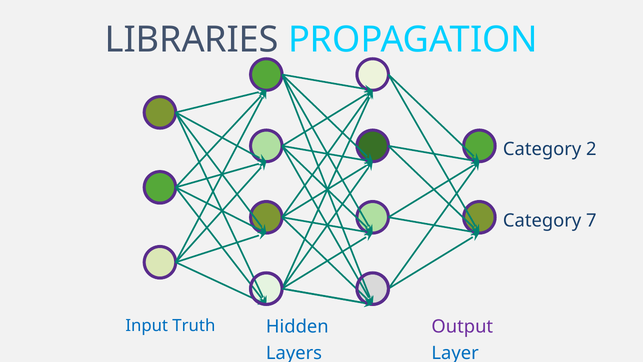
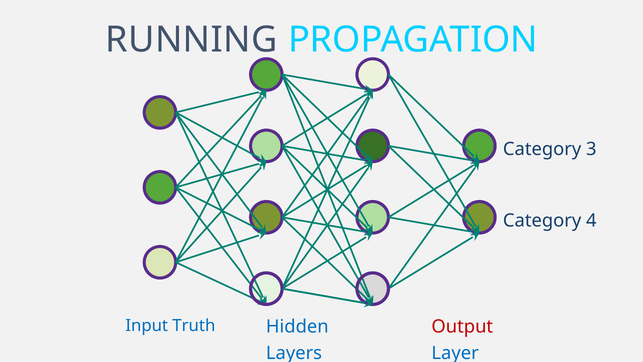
LIBRARIES: LIBRARIES -> RUNNING (192, 40)
2: 2 -> 3 (591, 149)
7: 7 -> 4 (591, 220)
Output colour: purple -> red (462, 326)
